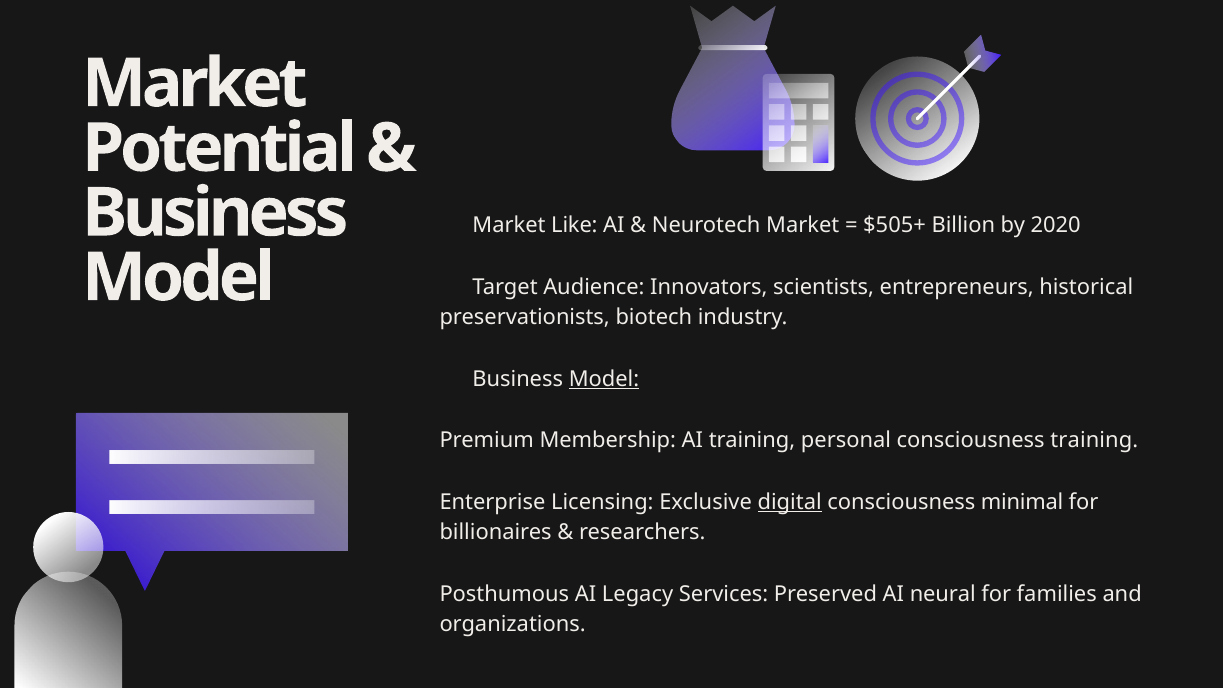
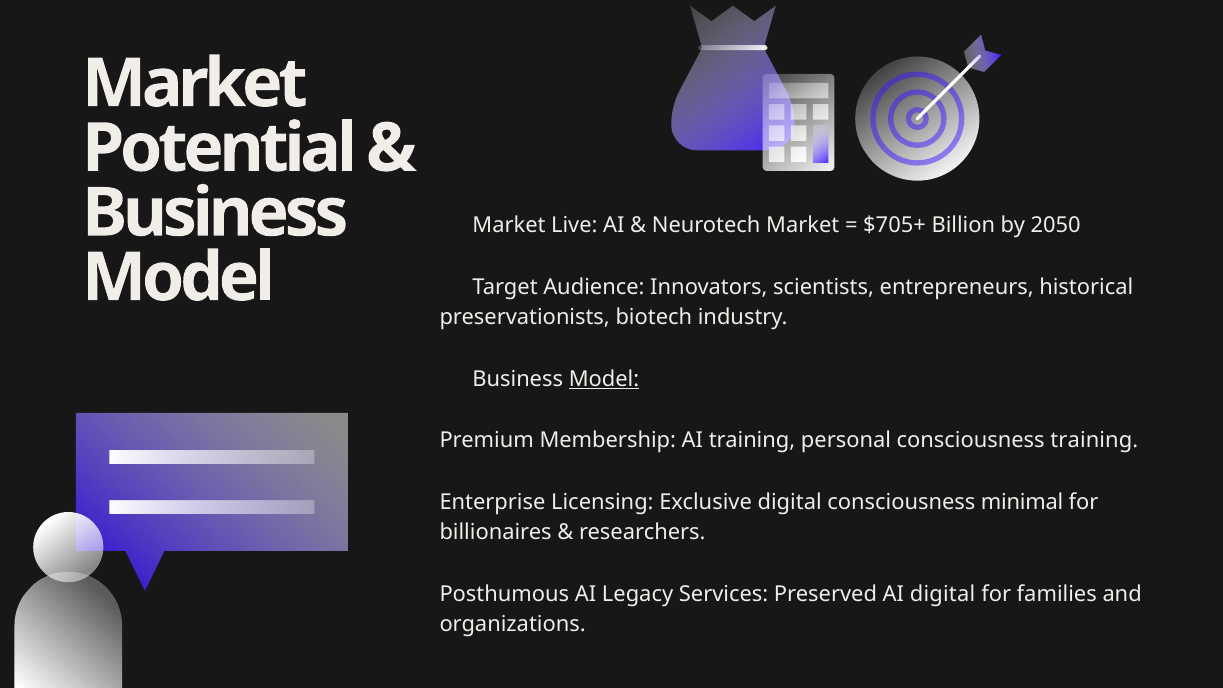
Like: Like -> Live (574, 226)
$505+: $505+ -> $705+ (895, 226)
2020: 2020 -> 2050 (1056, 226)
digital underline: present -> none (790, 502)
AI neural: neural -> digital (943, 594)
